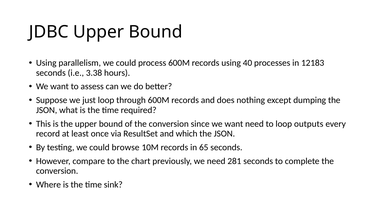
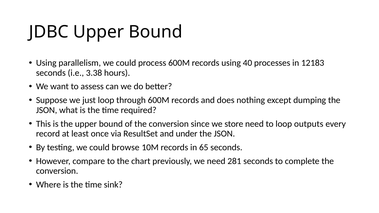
since we want: want -> store (234, 124)
which: which -> under (187, 134)
